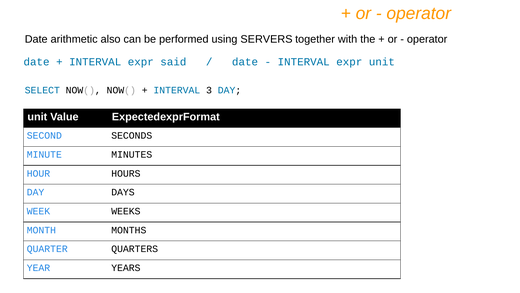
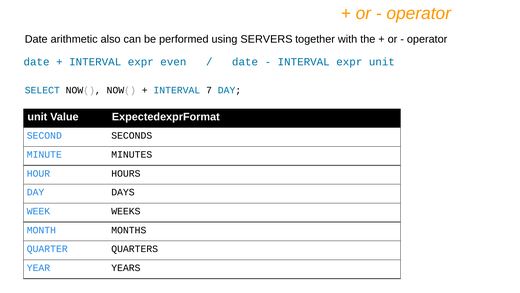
said: said -> even (173, 62)
3: 3 -> 7 (209, 90)
